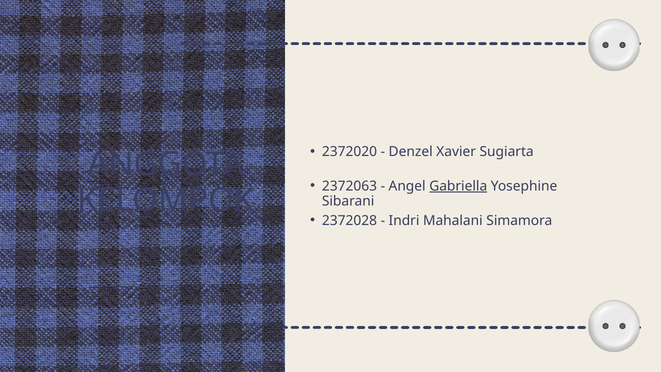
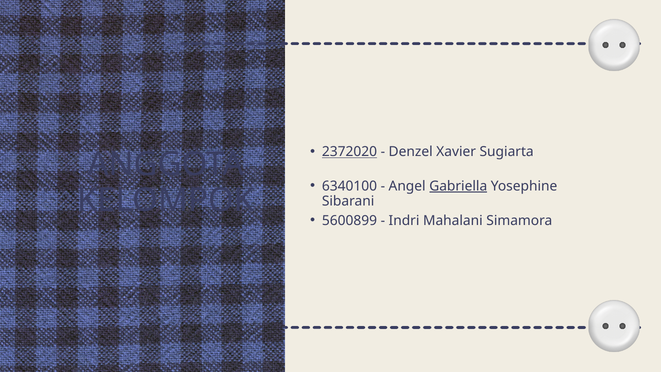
2372020 underline: none -> present (349, 152)
2372063: 2372063 -> 6340100 (349, 186)
2372028: 2372028 -> 5600899 (349, 220)
